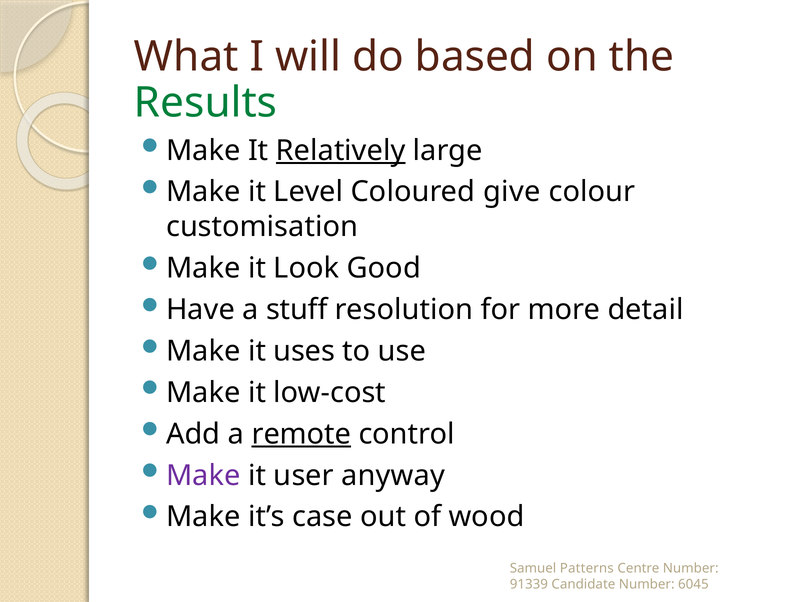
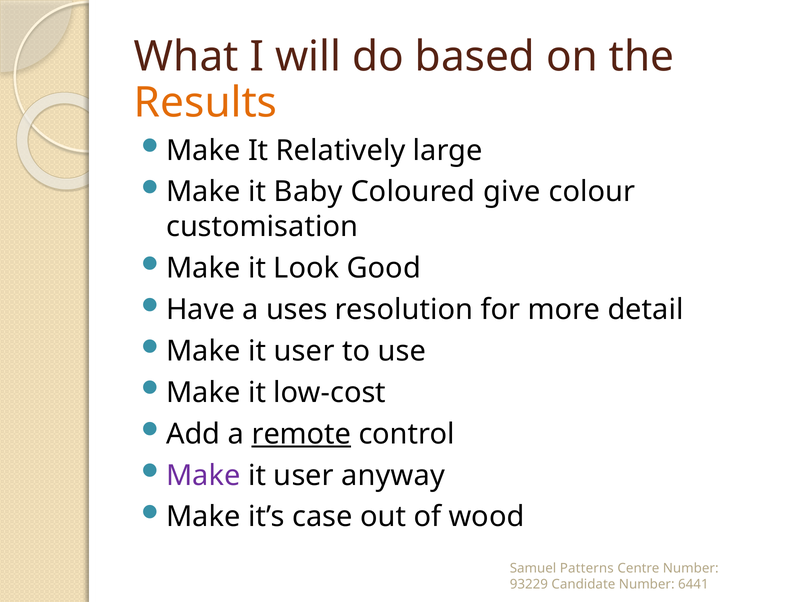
Results colour: green -> orange (206, 103)
Relatively underline: present -> none (341, 151)
Level: Level -> Baby (308, 192)
stuff: stuff -> uses (297, 310)
uses: uses -> user (304, 351)
91339: 91339 -> 93229 (529, 584)
6045: 6045 -> 6441 (693, 584)
